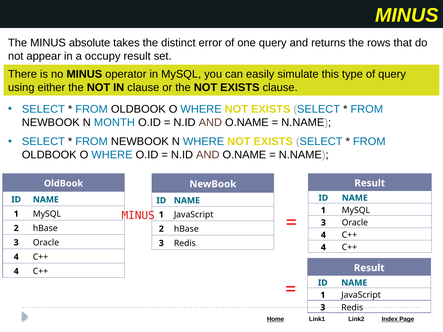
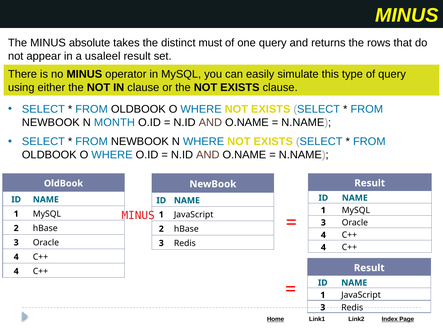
error: error -> must (210, 43)
occupy: occupy -> usaleel (103, 56)
